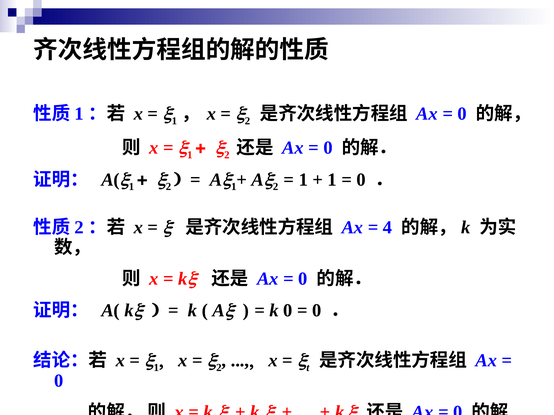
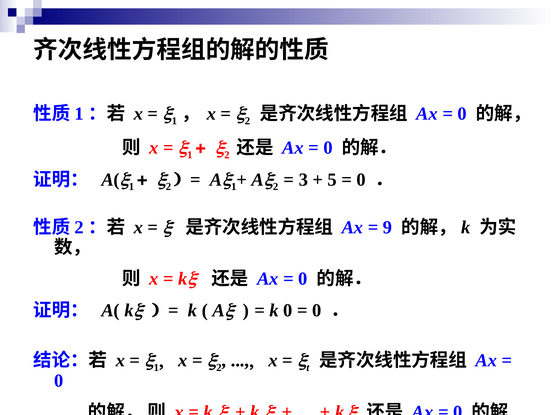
1: 1 -> 3 (303, 180)
1: 1 -> 5 (332, 180)
4: 4 -> 9 (388, 228)
